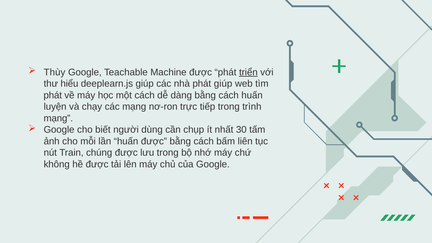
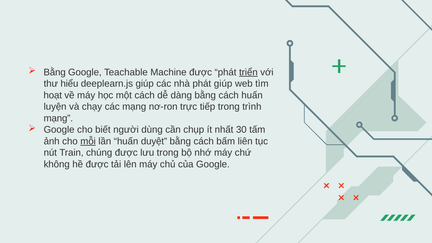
Thùy: Thùy -> Bằng (55, 72)
phát: phát -> hoạt (53, 95)
mỗi underline: none -> present (88, 141)
huấn được: được -> duyệt (154, 141)
